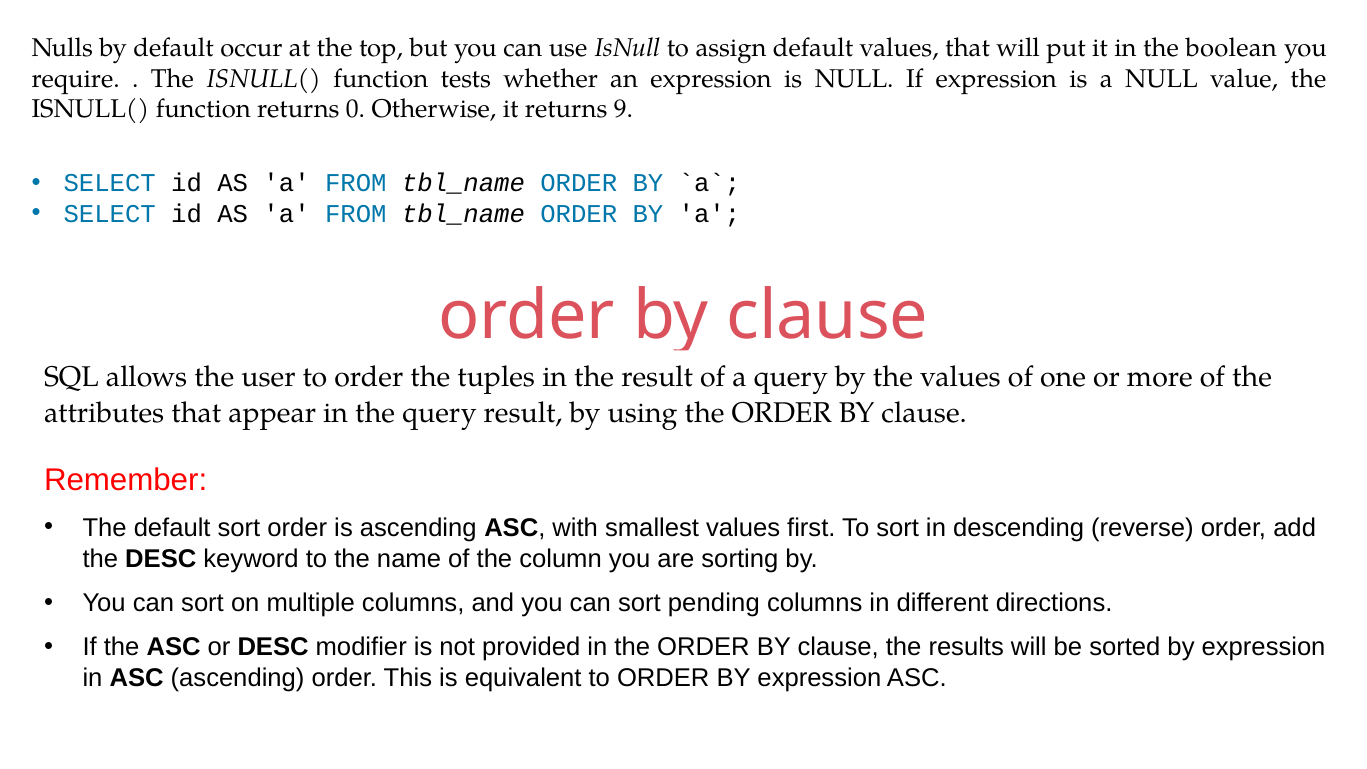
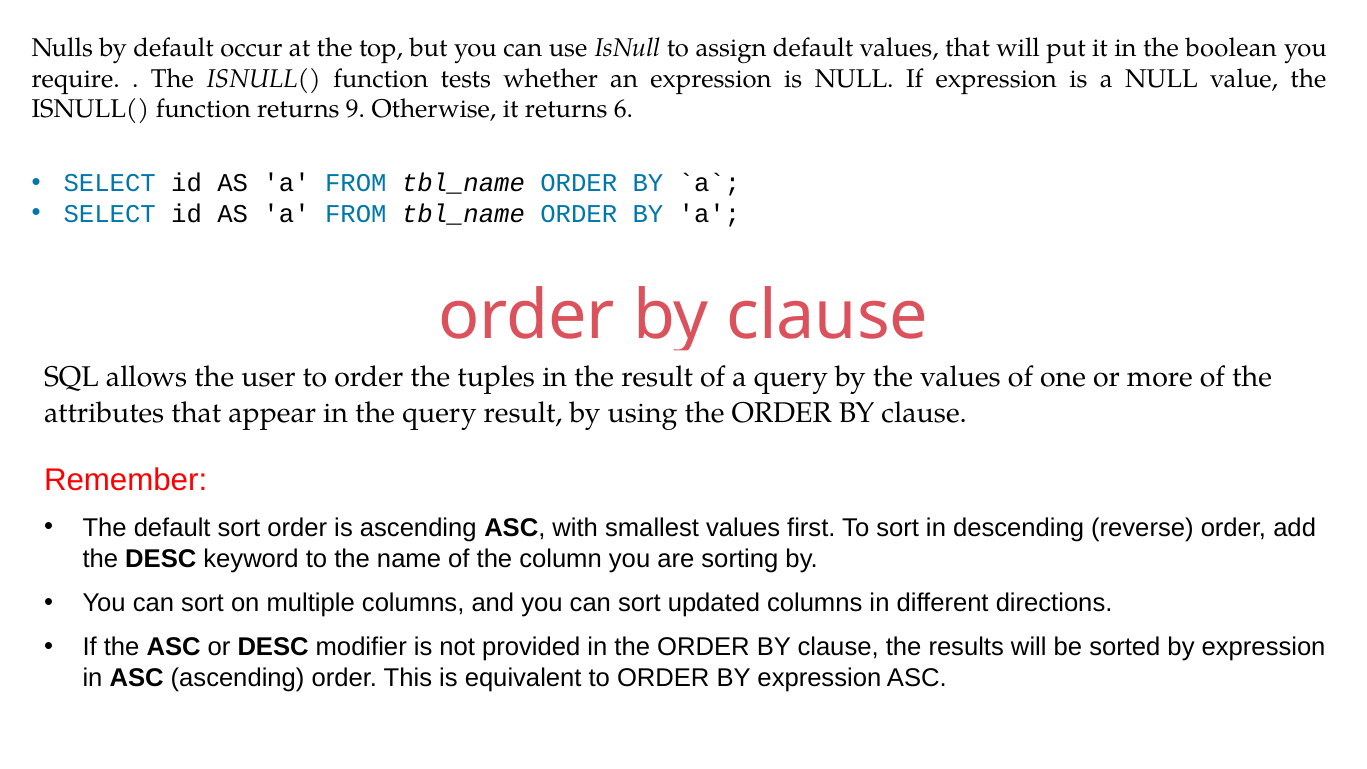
0: 0 -> 9 (356, 109)
9: 9 -> 6 (623, 109)
pending: pending -> updated (714, 603)
